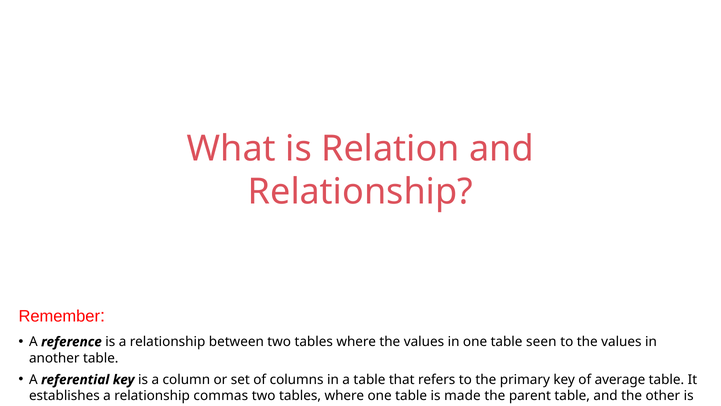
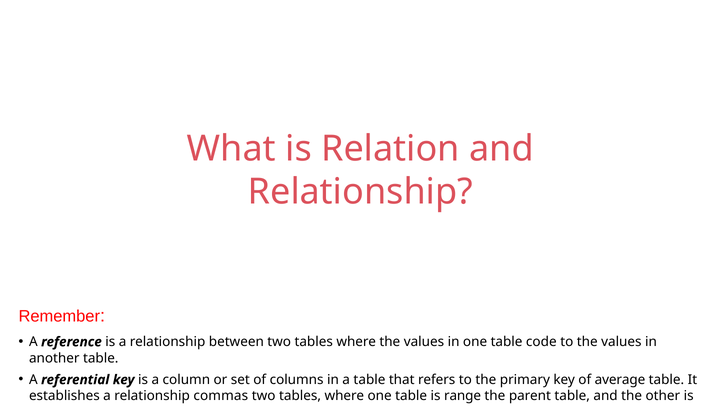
seen: seen -> code (541, 341)
made: made -> range (463, 396)
